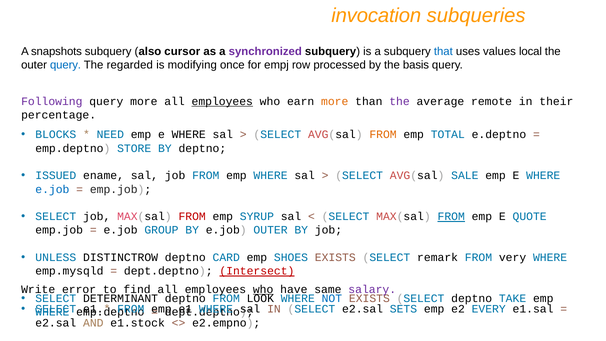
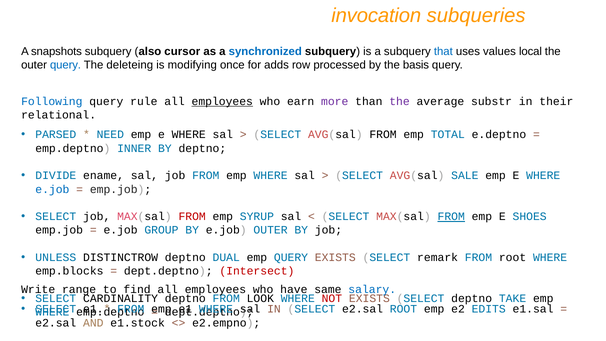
synchronized colour: purple -> blue (265, 51)
regarded: regarded -> deleteing (130, 65)
empj: empj -> adds (277, 65)
Following colour: purple -> blue (52, 101)
query more: more -> rule (144, 101)
more colour: orange -> purple (335, 101)
remote: remote -> substr (492, 101)
percentage: percentage -> relational (59, 115)
BLOCKS: BLOCKS -> PARSED (56, 135)
FROM colour: orange -> black (383, 135)
STORE: STORE -> INNER (134, 148)
ISSUED: ISSUED -> DIVIDE (56, 176)
QUOTE: QUOTE -> SHOES (530, 216)
CARD: CARD -> DUAL (226, 257)
emp SHOES: SHOES -> QUERY (291, 257)
FROM very: very -> root (513, 257)
emp.mysqld: emp.mysqld -> emp.blocks (69, 271)
Intersect underline: present -> none (257, 271)
error: error -> range (79, 289)
who underline: present -> none (263, 289)
salary colour: purple -> blue (372, 289)
DETERMINANT: DETERMINANT -> CARDINALITY (121, 298)
NOT colour: blue -> red (332, 298)
e2.sal SETS: SETS -> ROOT (403, 309)
EVERY: EVERY -> EDITS (489, 309)
